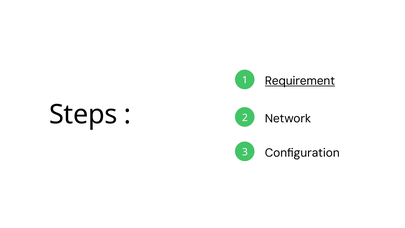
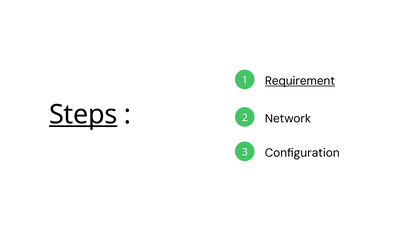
Steps underline: none -> present (83, 114)
